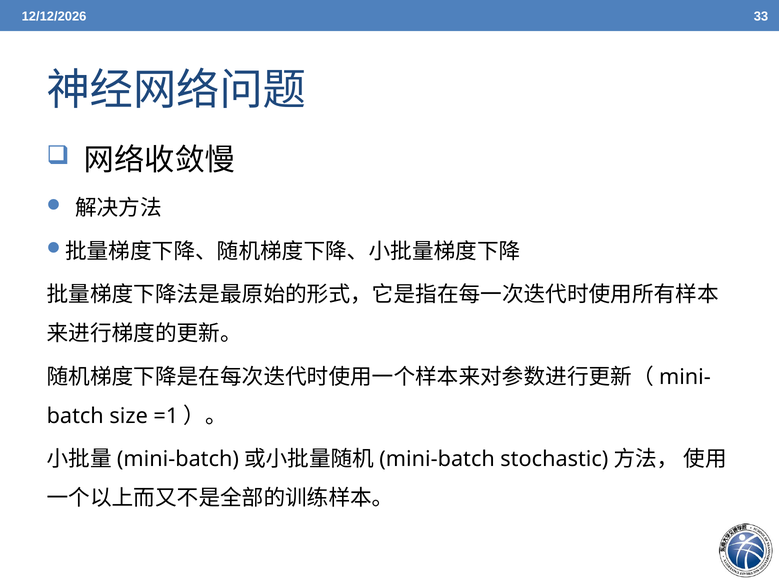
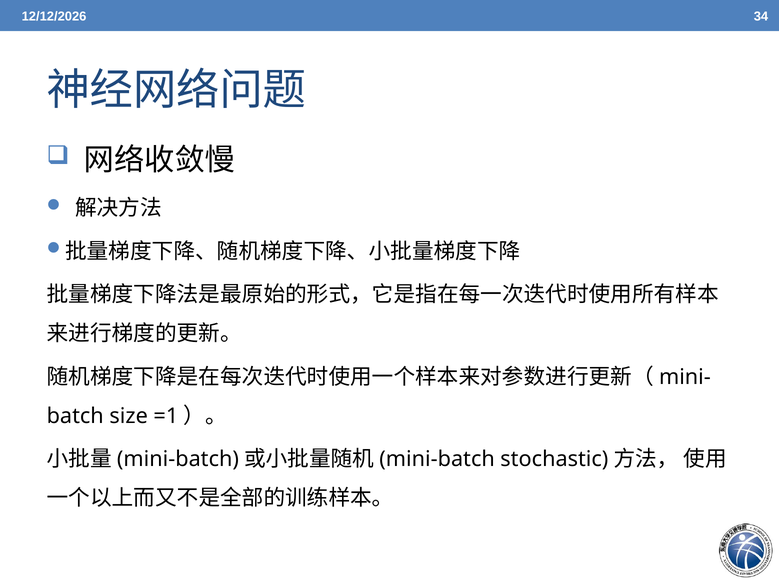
33: 33 -> 34 (761, 17)
